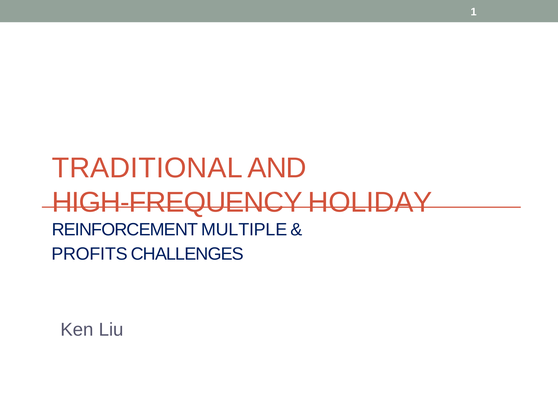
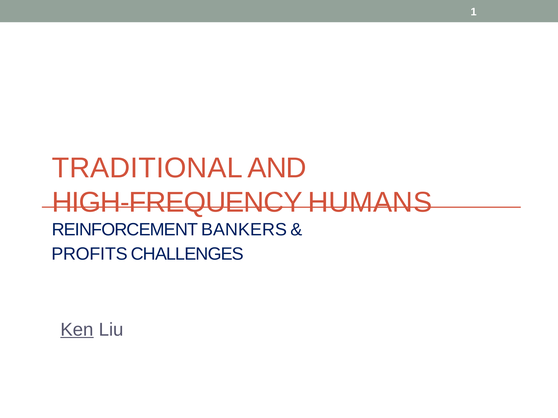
HOLIDAY: HOLIDAY -> HUMANS (370, 203)
MULTIPLE: MULTIPLE -> BANKERS (244, 230)
Ken underline: none -> present (77, 330)
